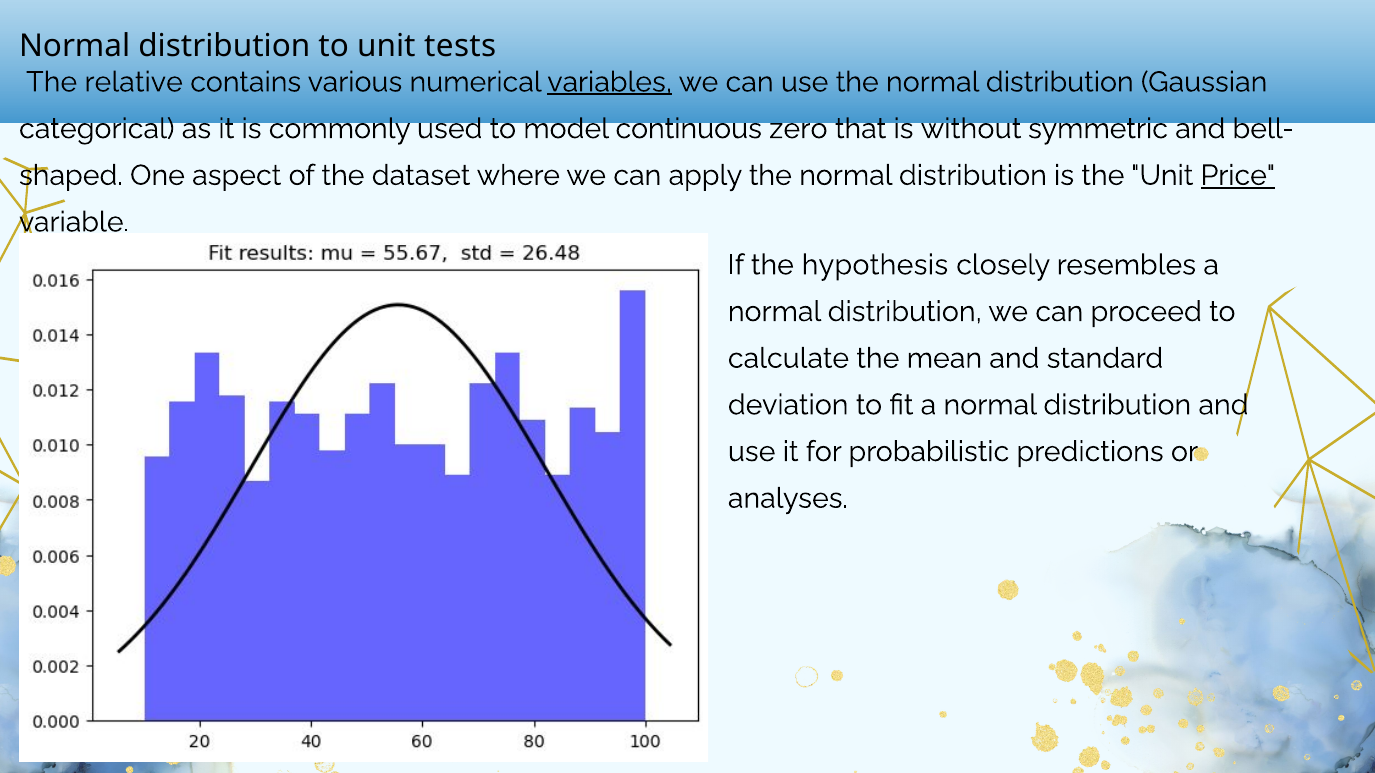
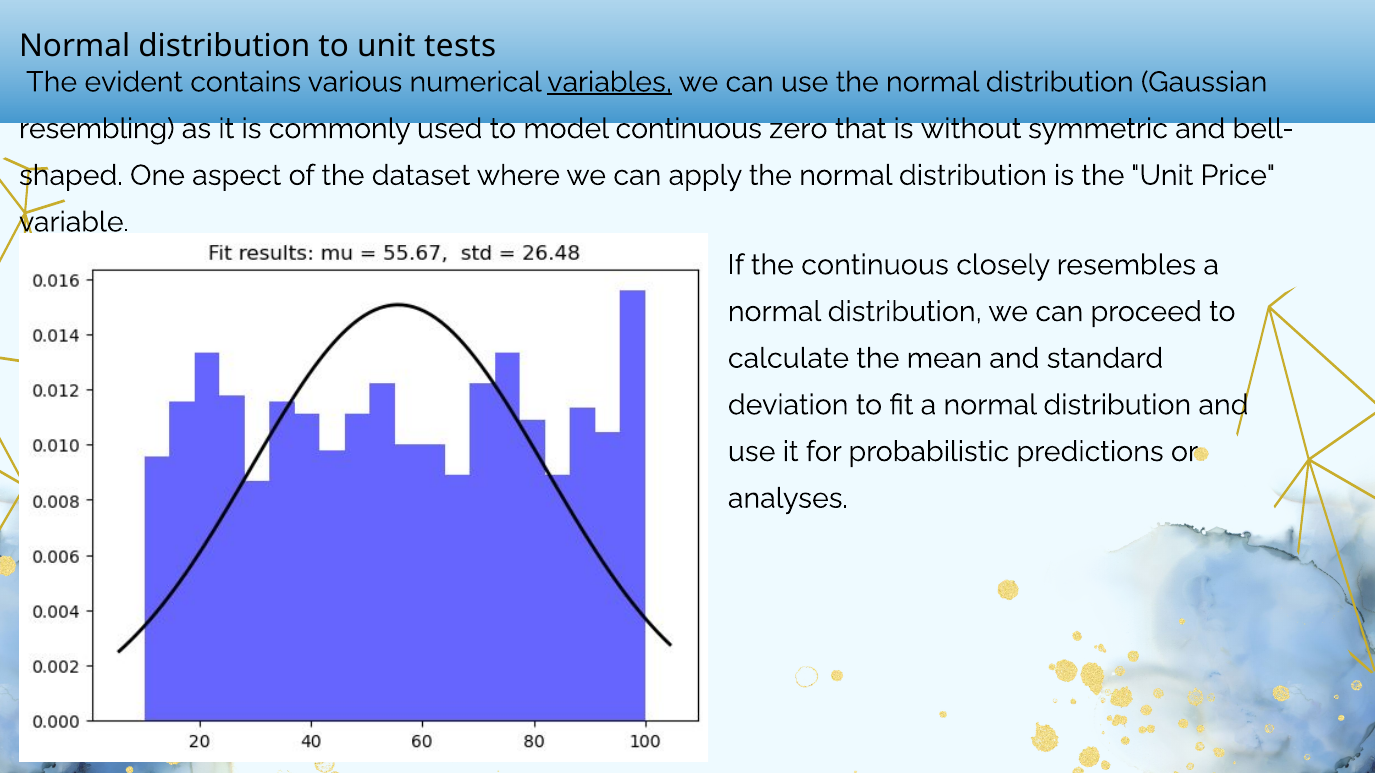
relative: relative -> evident (134, 82)
categorical: categorical -> resembling (97, 129)
Price underline: present -> none (1238, 175)
the hypothesis: hypothesis -> continuous (875, 265)
